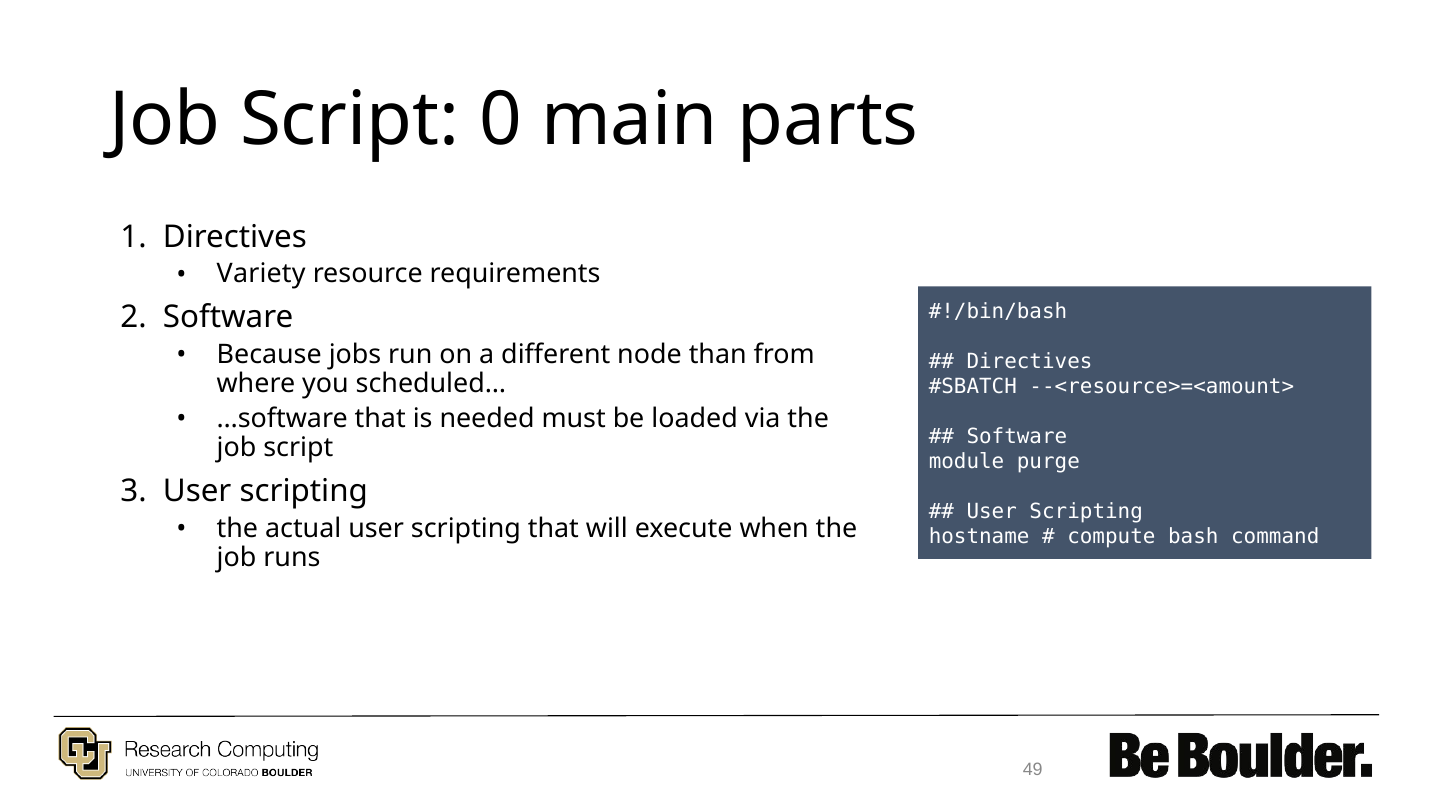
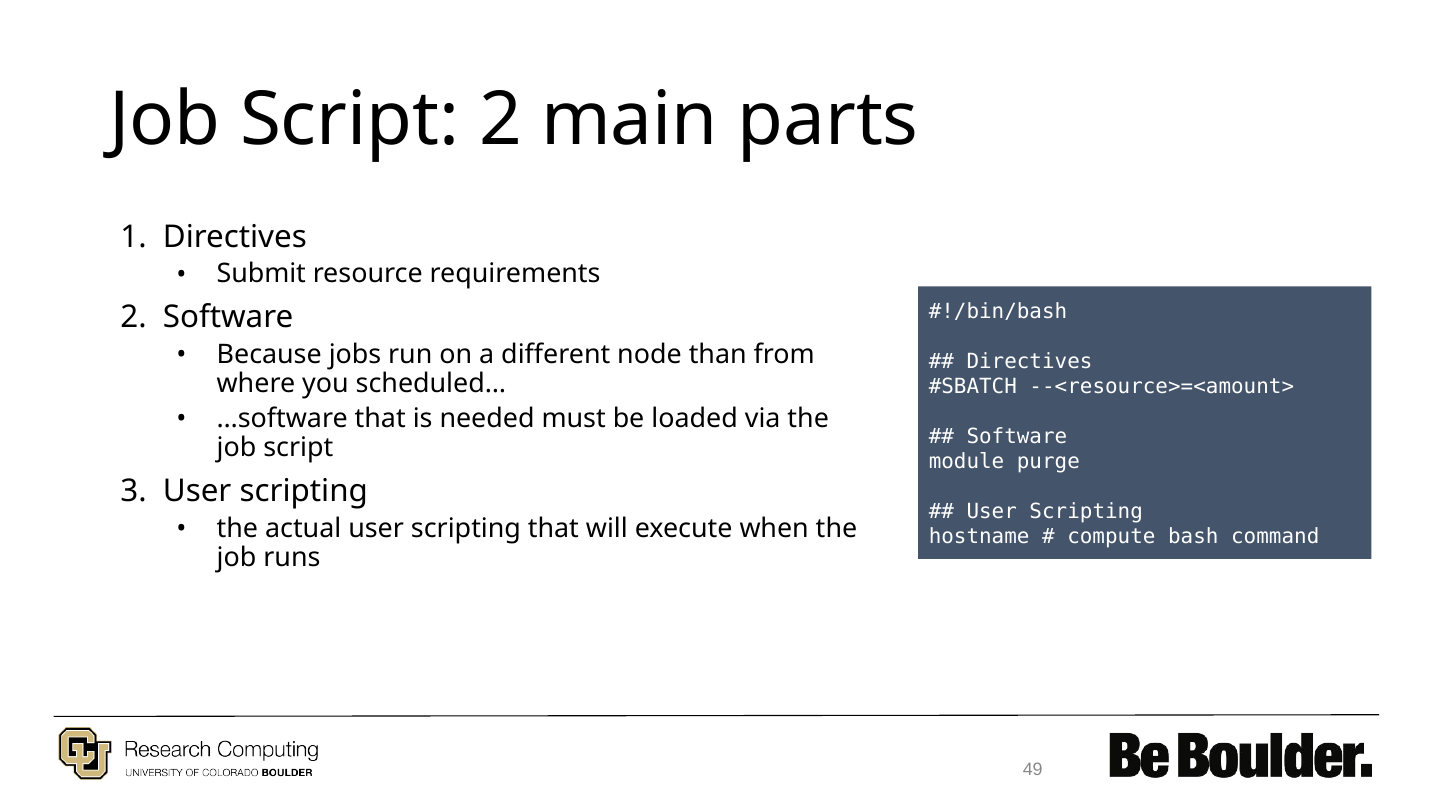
Script 0: 0 -> 2 (500, 120)
Variety: Variety -> Submit (261, 274)
